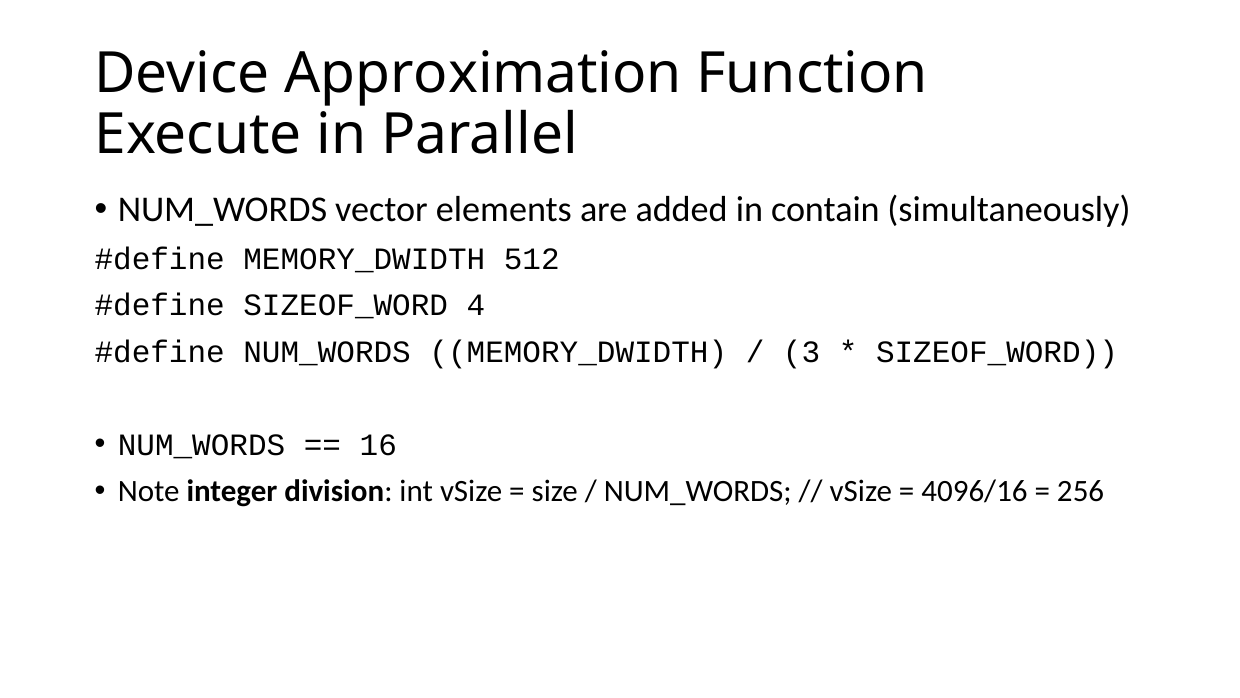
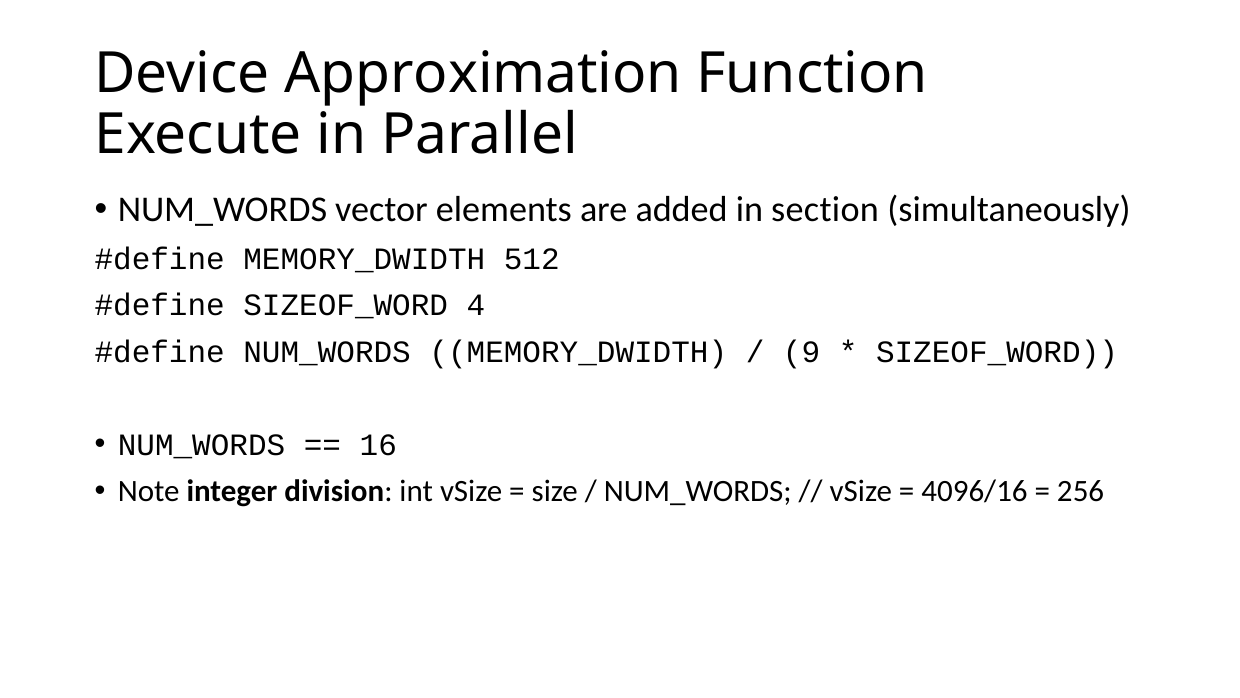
contain: contain -> section (825, 210)
3: 3 -> 9 (802, 352)
